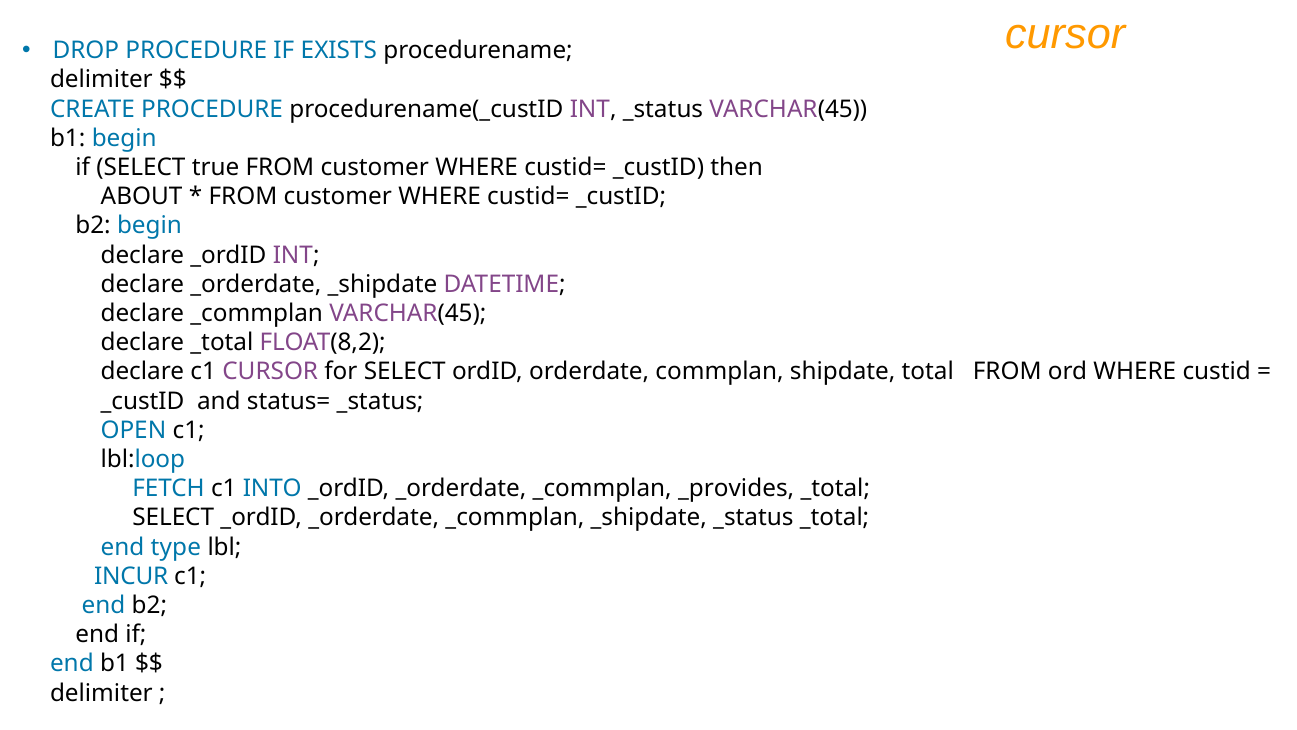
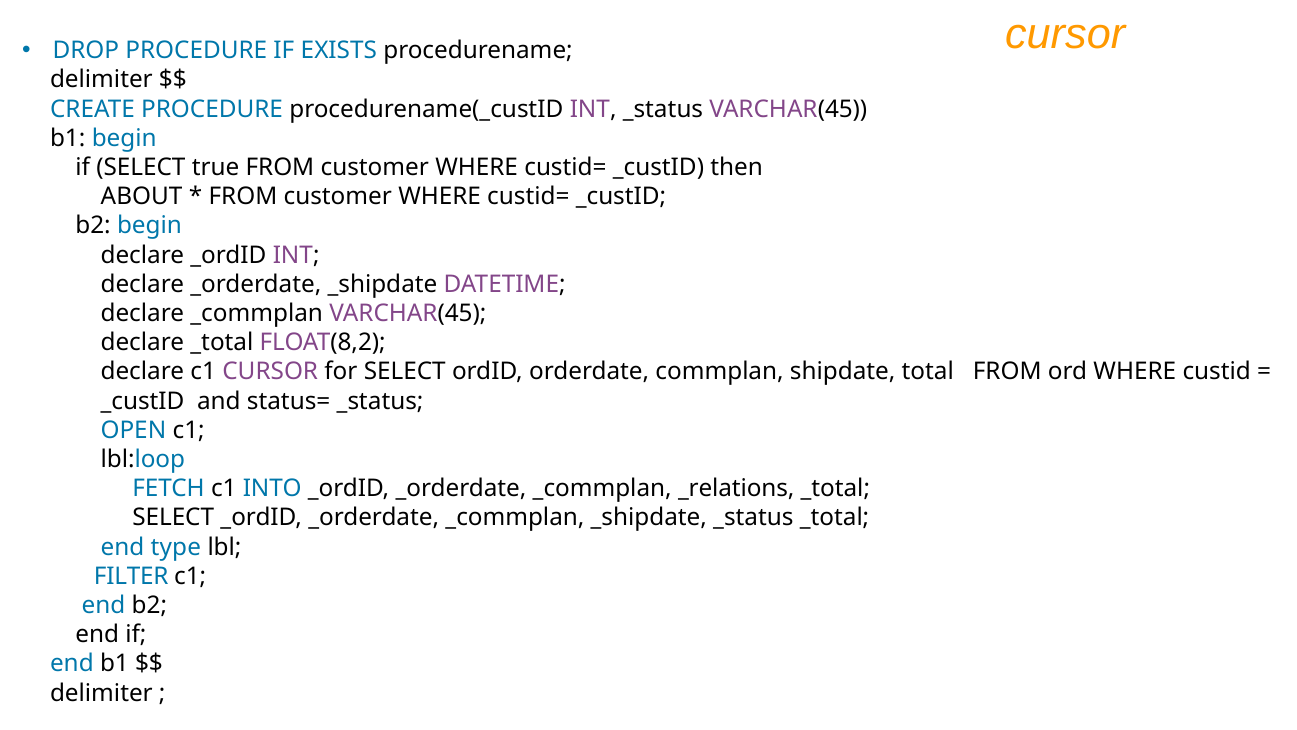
_provides: _provides -> _relations (736, 488)
INCUR: INCUR -> FILTER (131, 576)
